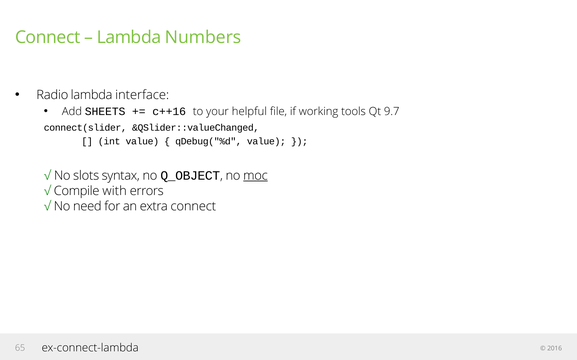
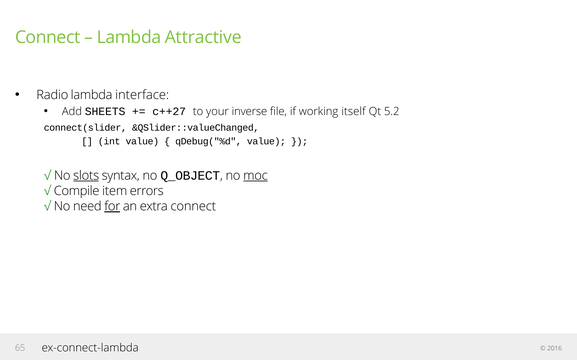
Numbers: Numbers -> Attractive (203, 37)
c++16: c++16 -> c++27 (169, 112)
helpful: helpful -> inverse (249, 112)
tools: tools -> itself (353, 112)
9.7: 9.7 -> 5.2 (392, 112)
slots underline: none -> present (86, 176)
with: with -> item (115, 191)
for underline: none -> present (112, 207)
